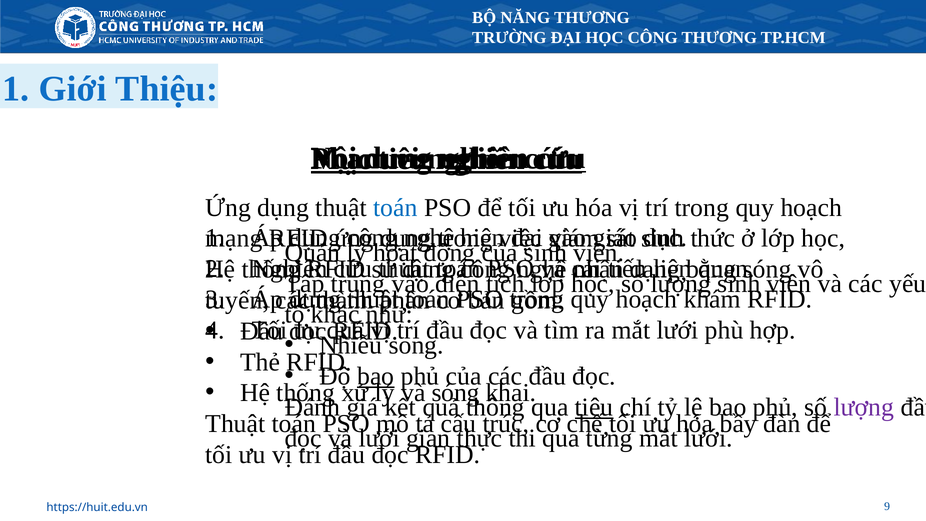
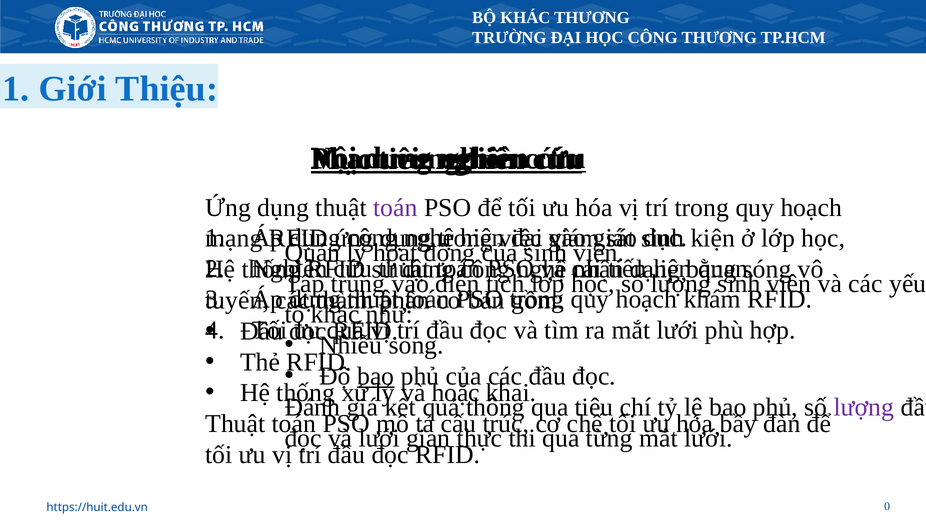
BỘ NĂNG: NĂNG -> KHÁC (525, 18)
toán colour: blue -> purple (395, 208)
thức: thức -> kiện (713, 238)
sóng: sóng -> hoặc (456, 393)
tiêu underline: present -> none (594, 407)
9: 9 -> 0 (887, 506)
